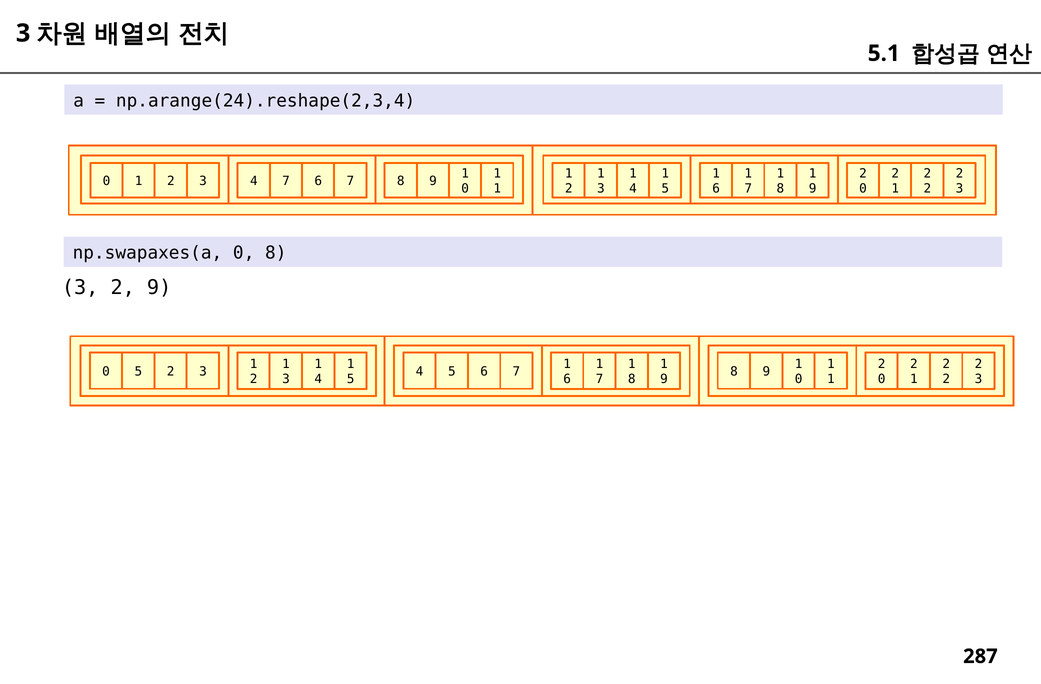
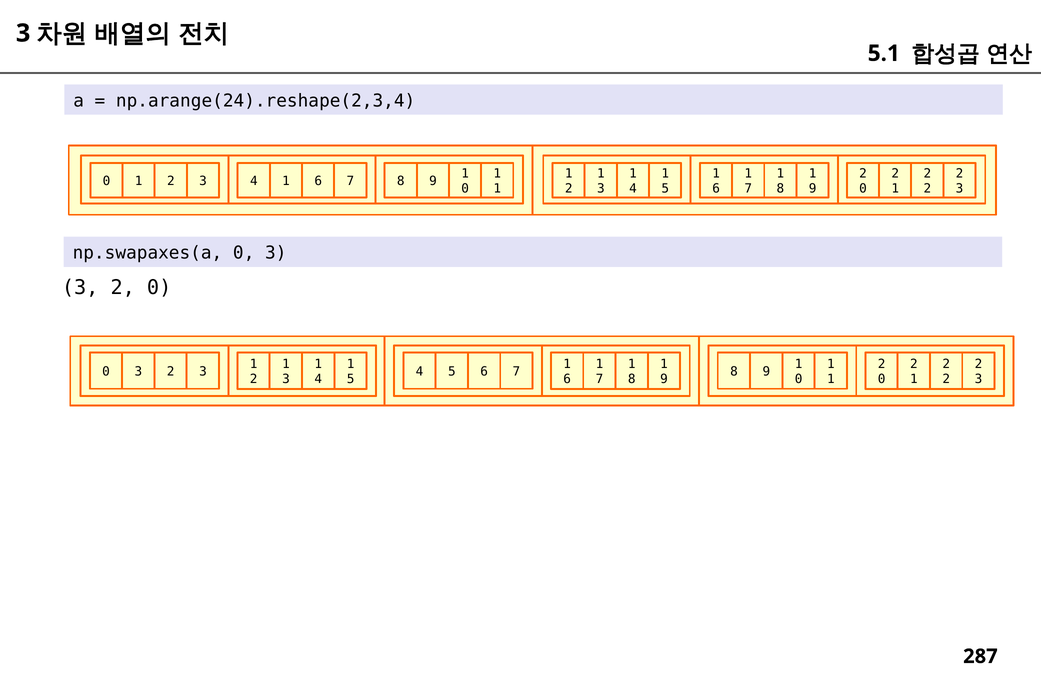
3 4 7: 7 -> 1 (286, 181)
np.swapaxes(a 0 8: 8 -> 3 (276, 253)
3 2 9: 9 -> 0 (159, 288)
5: 5 -> 3 (138, 371)
